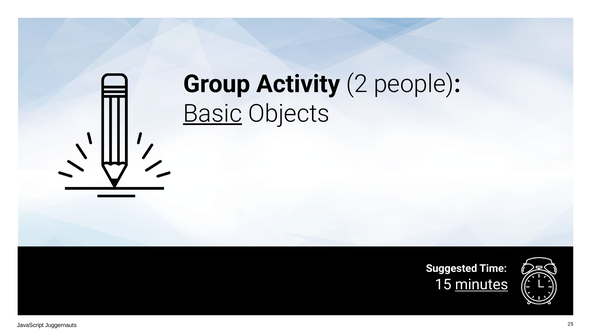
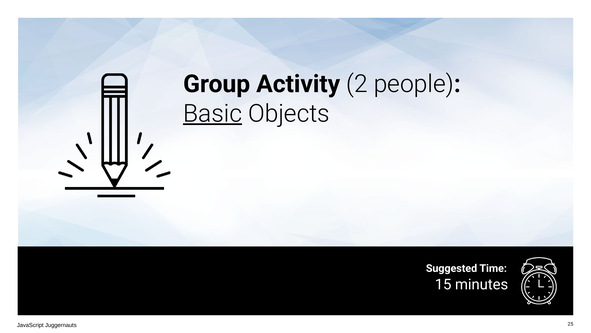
minutes underline: present -> none (482, 284)
